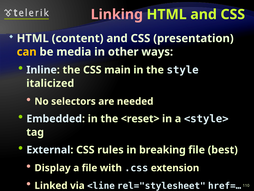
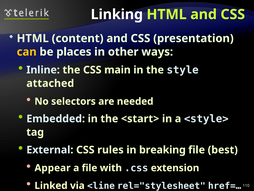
Linking colour: pink -> white (117, 14)
media: media -> places (74, 52)
italicized: italicized -> attached (50, 83)
<reset>: <reset> -> <start> (140, 118)
Display: Display -> Appear (53, 168)
